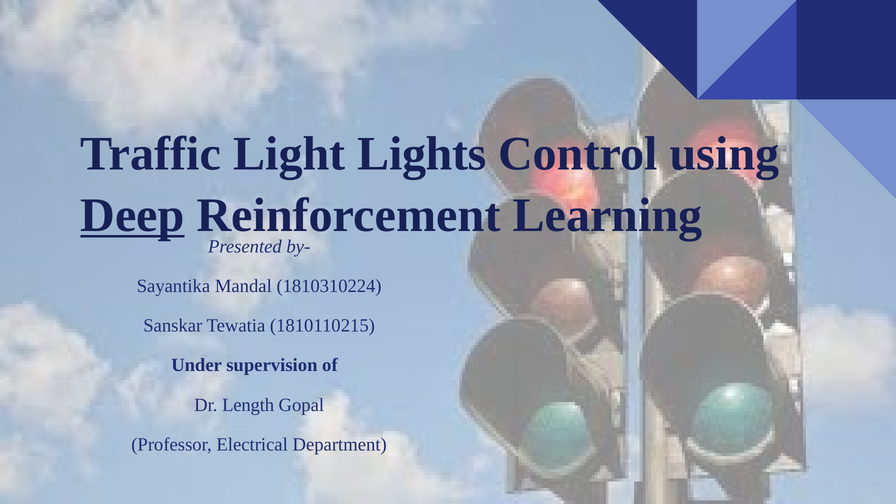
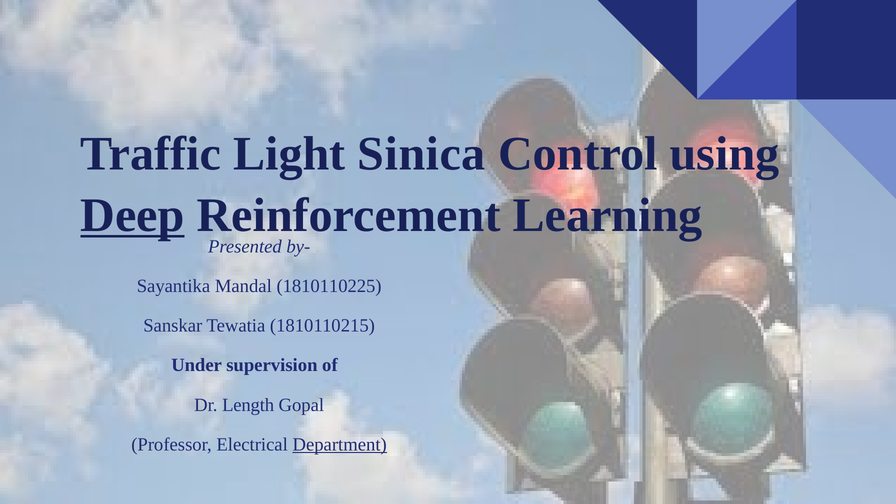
Lights: Lights -> Sinica (421, 154)
1810310224: 1810310224 -> 1810110225 (329, 286)
Department underline: none -> present (340, 445)
